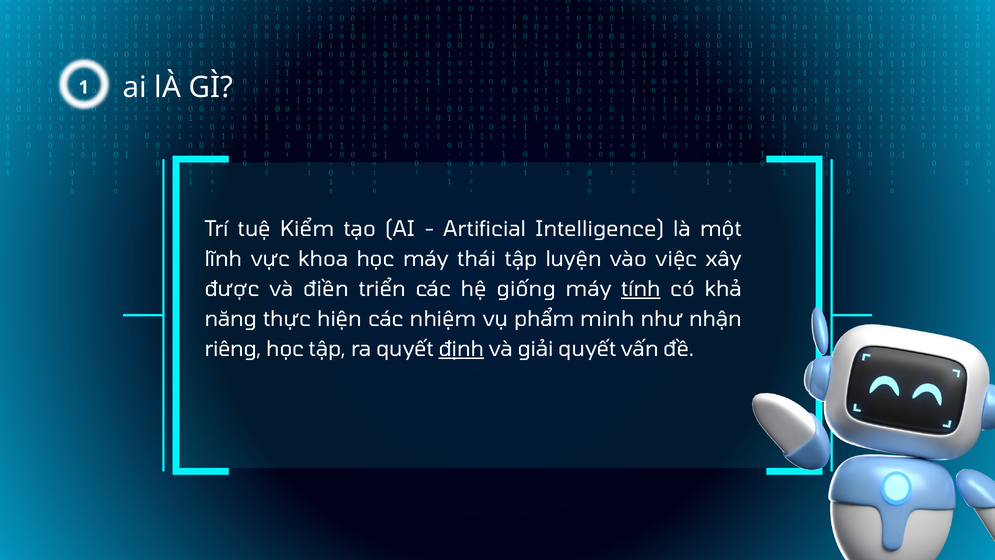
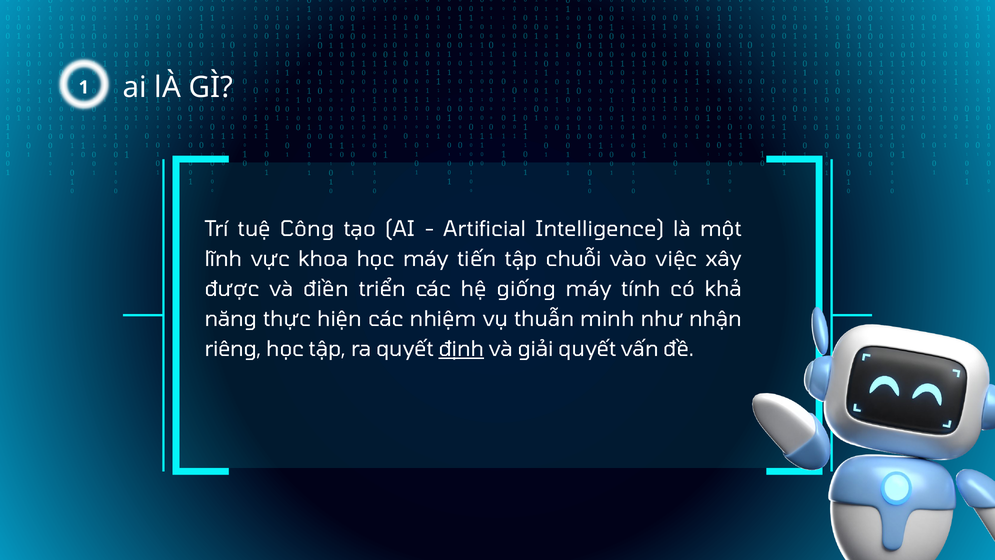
Kiểm: Kiểm -> Công (307, 229)
thái: thái -> tiến (477, 259)
luyện: luyện -> chuỗi (574, 259)
tính underline: present -> none (641, 289)
phẩm: phẩm -> thuẫn (544, 319)
